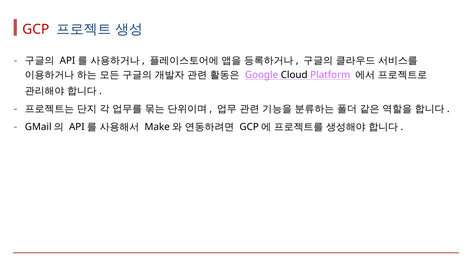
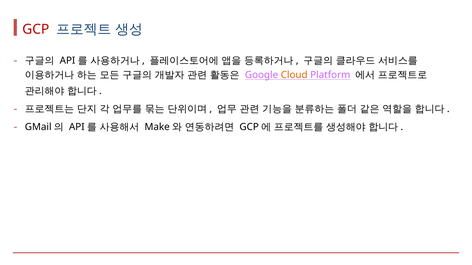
Cloud colour: black -> orange (294, 75)
